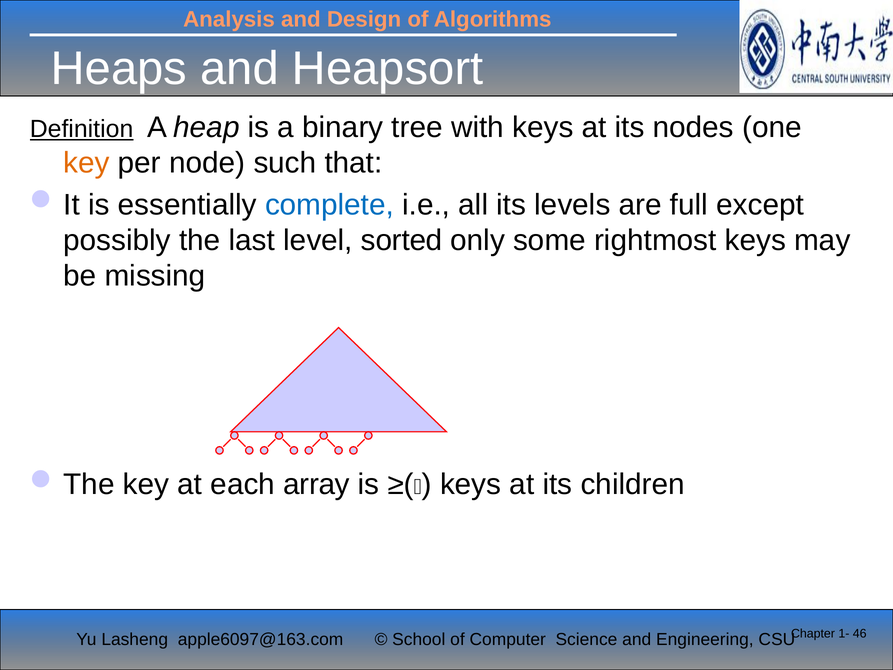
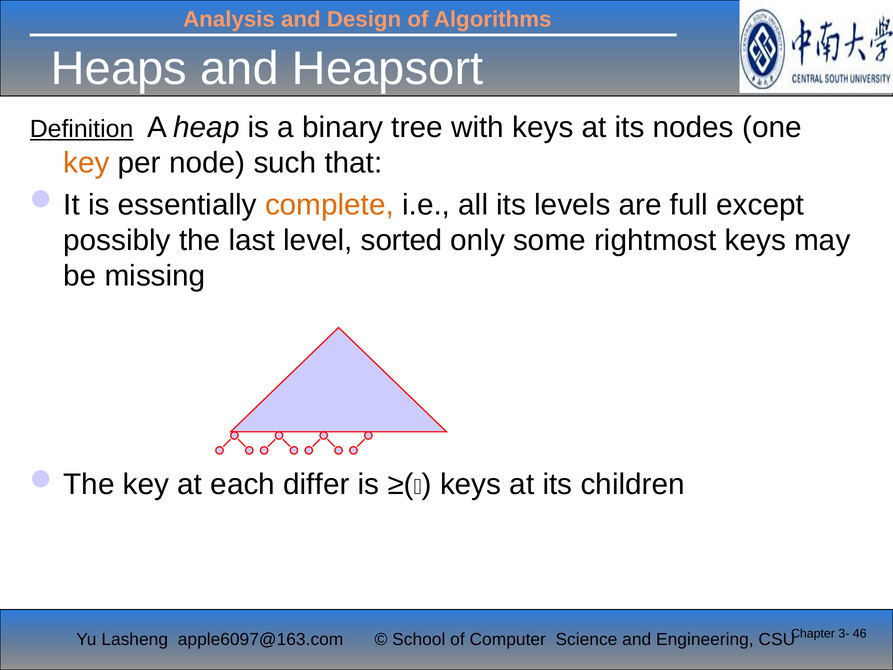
complete colour: blue -> orange (329, 205)
array: array -> differ (316, 484)
1-: 1- -> 3- (844, 634)
